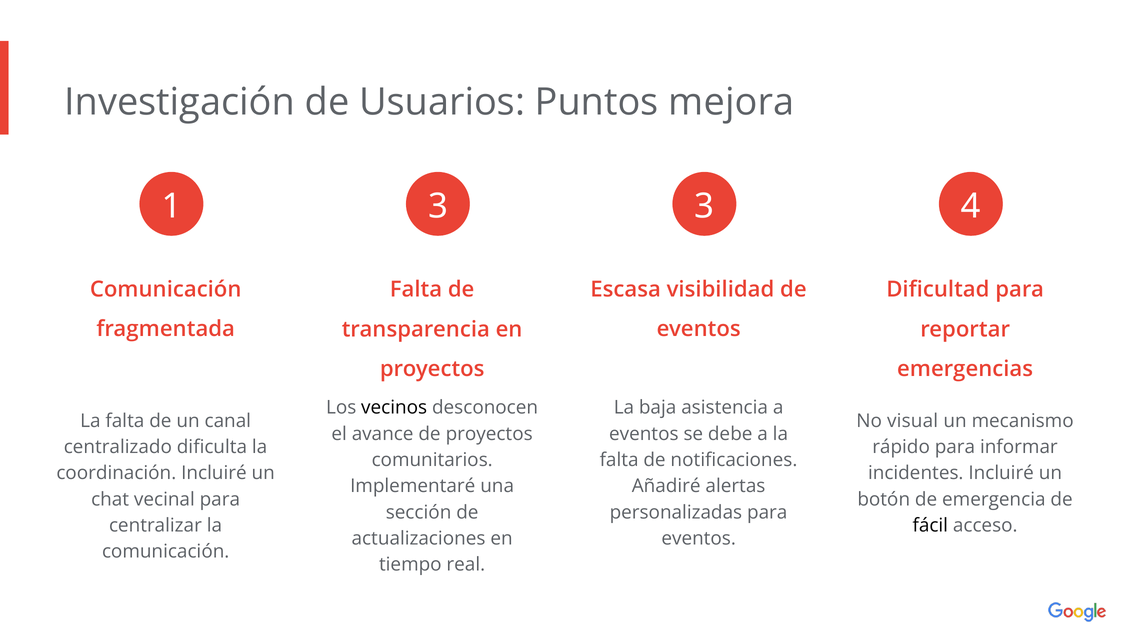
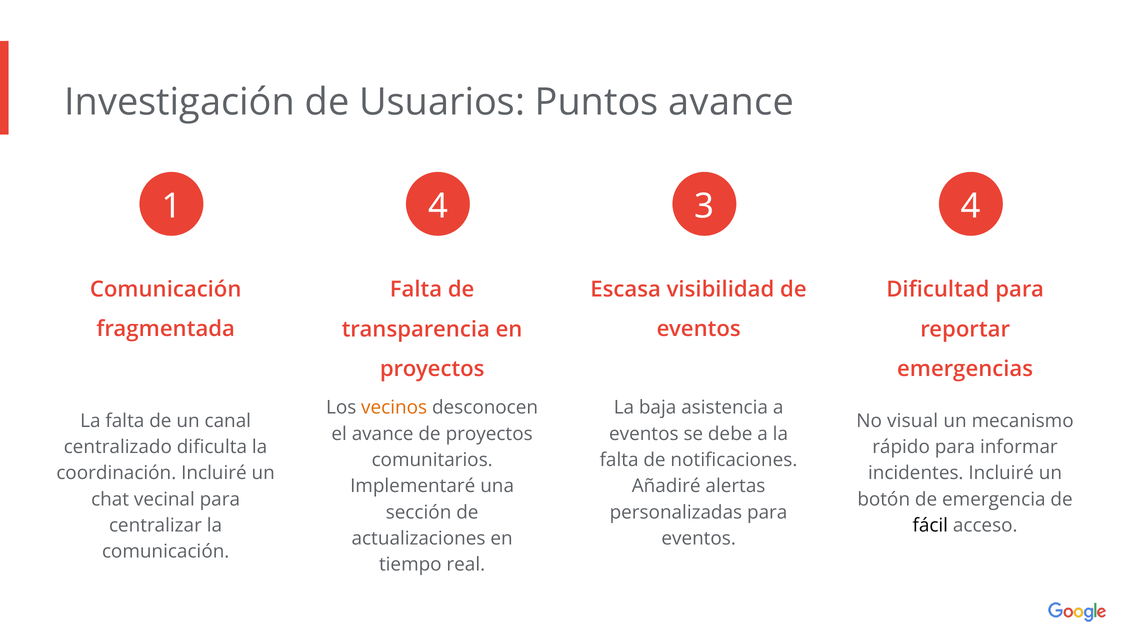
Puntos mejora: mejora -> avance (731, 102)
1 3: 3 -> 4 (438, 206)
vecinos colour: black -> orange (394, 408)
